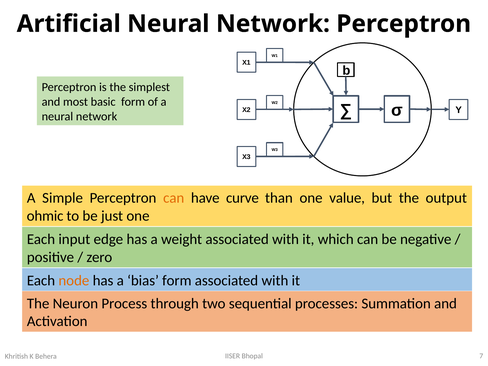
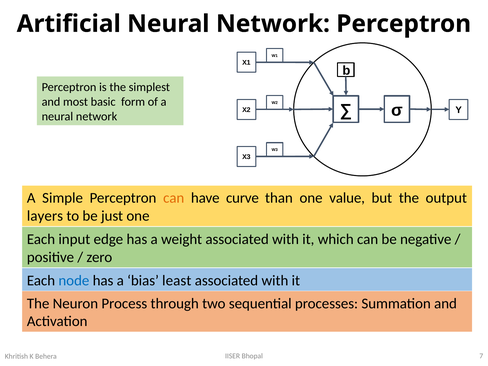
ohmic: ohmic -> layers (45, 216)
node colour: orange -> blue (74, 281)
bias form: form -> least (177, 281)
